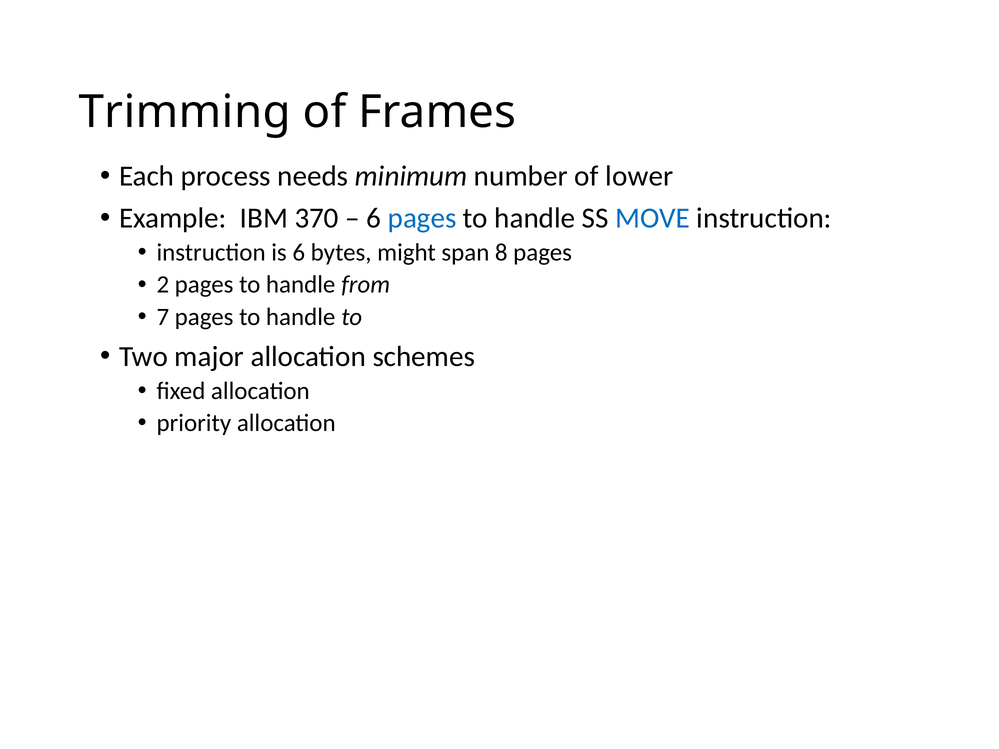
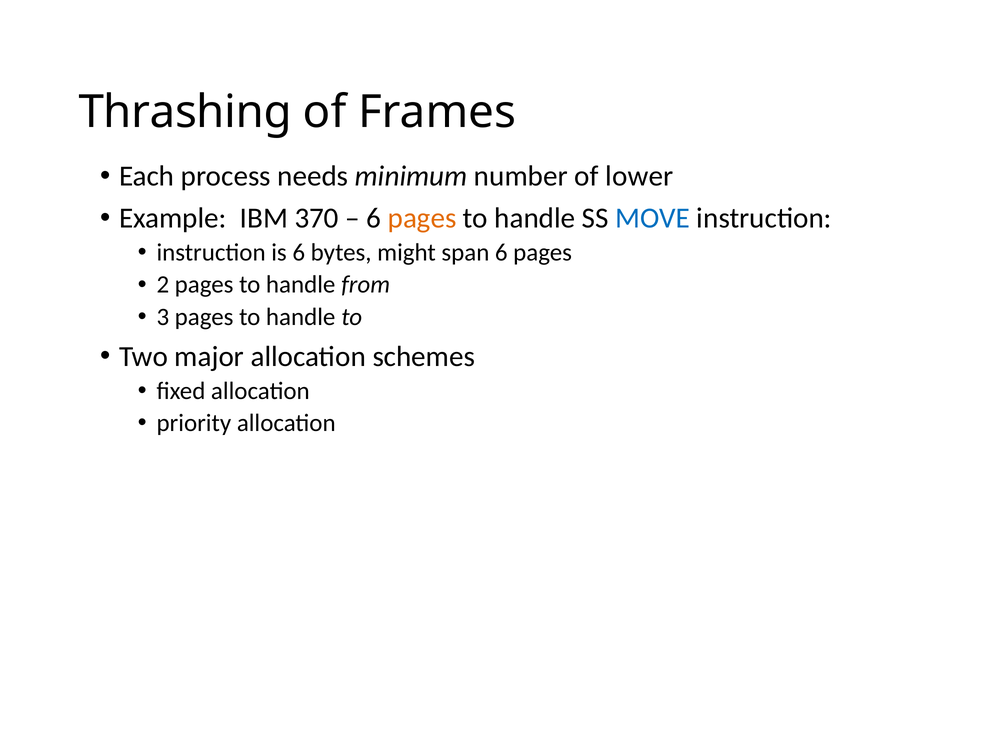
Trimming: Trimming -> Thrashing (185, 112)
pages colour: blue -> orange (422, 218)
span 8: 8 -> 6 (501, 253)
7: 7 -> 3 (163, 317)
